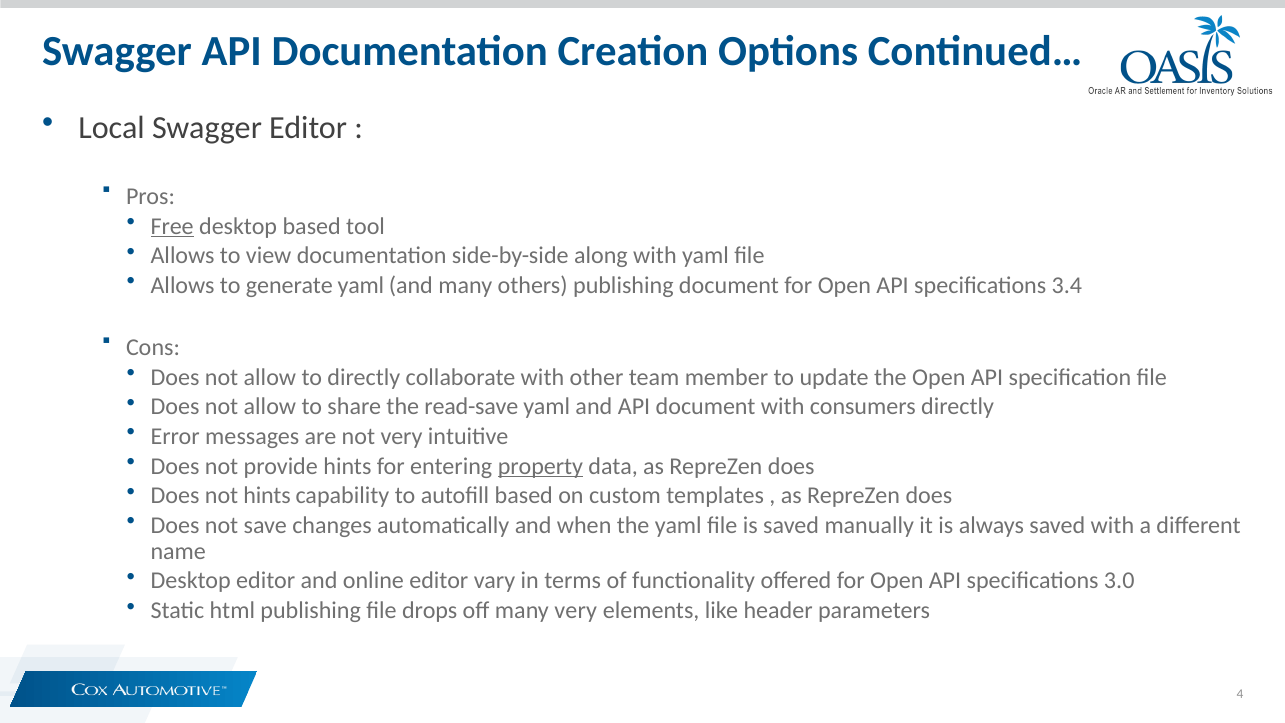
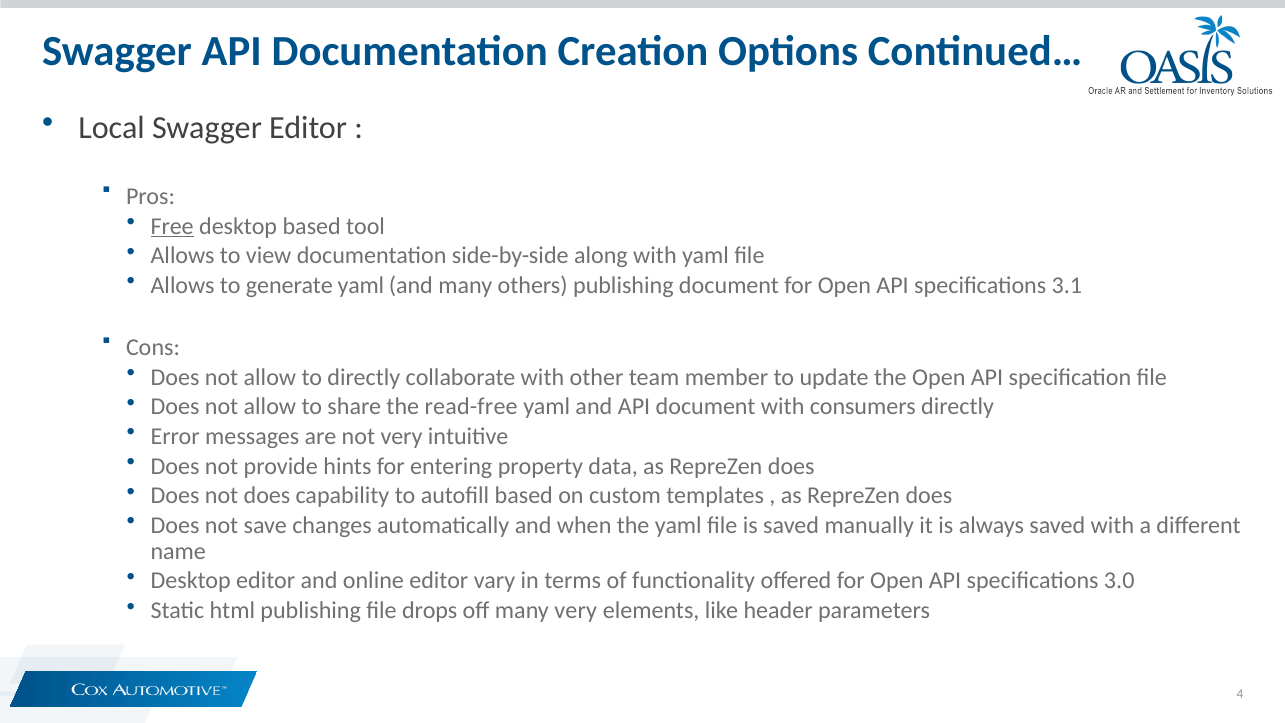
3.4: 3.4 -> 3.1 (1067, 285)
read-save: read-save -> read-free (471, 407)
property underline: present -> none (540, 466)
not hints: hints -> does (267, 496)
